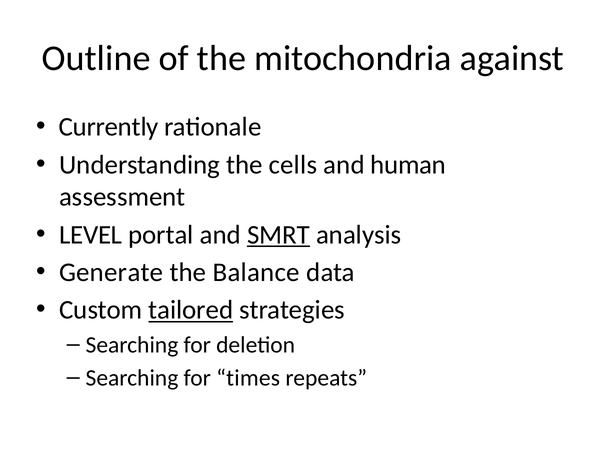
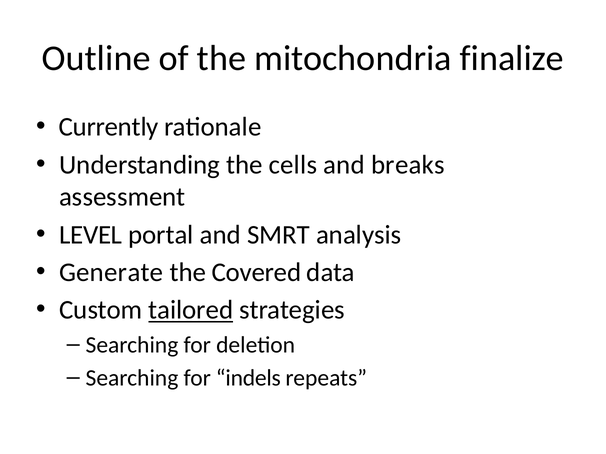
against: against -> finalize (512, 59)
human: human -> breaks (408, 165)
SMRT underline: present -> none (278, 235)
Balance: Balance -> Covered (256, 273)
times: times -> indels (248, 378)
